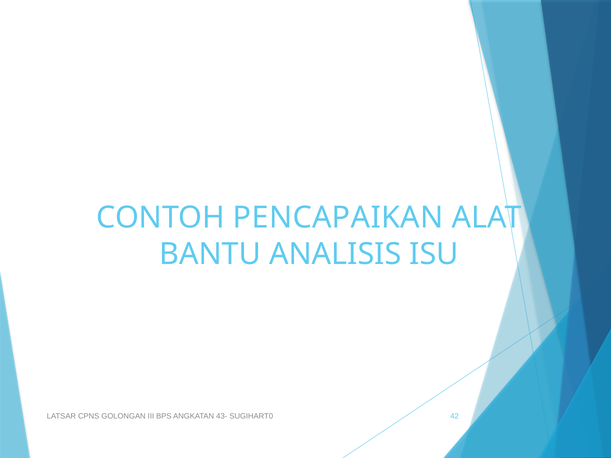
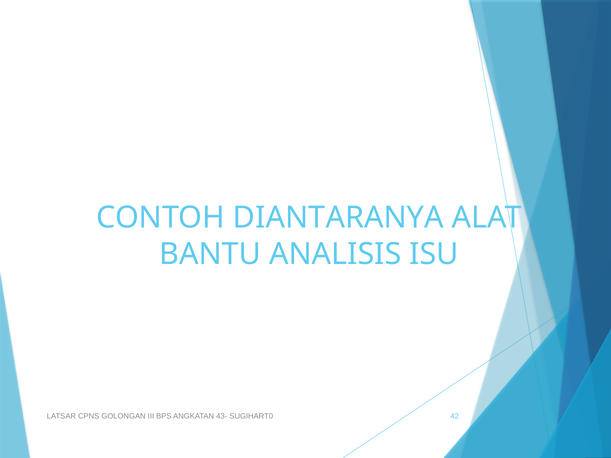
PENCAPAIKAN: PENCAPAIKAN -> DIANTARANYA (338, 218)
